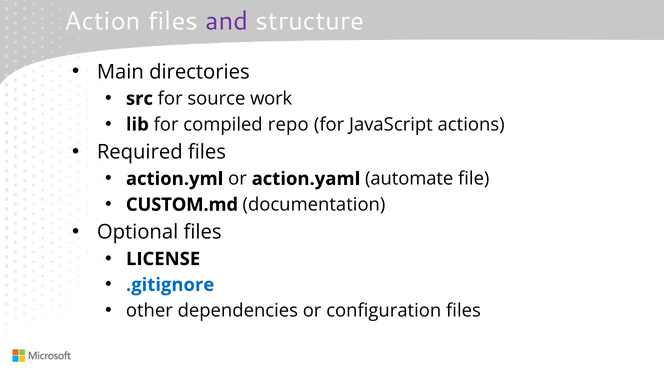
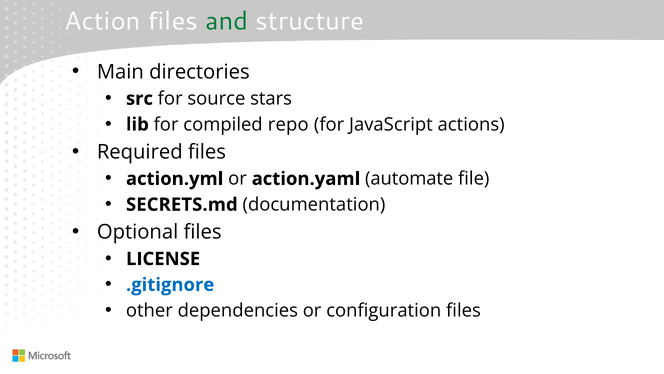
and colour: purple -> green (227, 21)
work: work -> stars (271, 99)
CUSTOM.md: CUSTOM.md -> SECRETS.md (182, 204)
